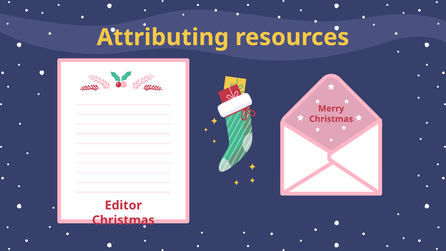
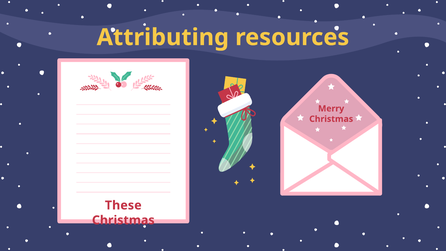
Editor: Editor -> These (123, 205)
